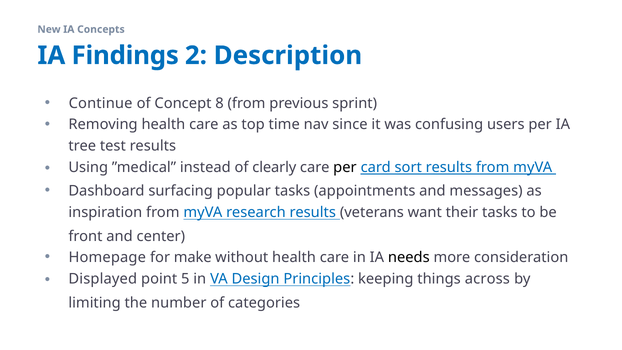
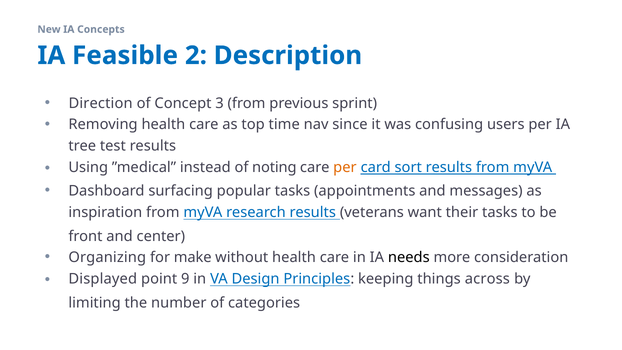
Findings: Findings -> Feasible (125, 55)
Continue: Continue -> Direction (101, 103)
8: 8 -> 3 (219, 103)
clearly: clearly -> noting (274, 167)
per colour: black -> orange (345, 167)
Homepage: Homepage -> Organizing (107, 257)
5: 5 -> 9 (185, 279)
